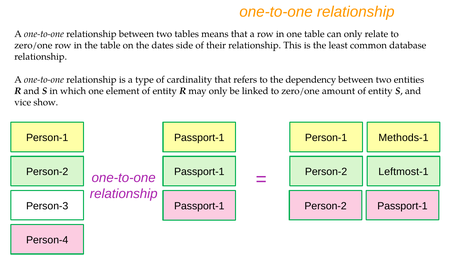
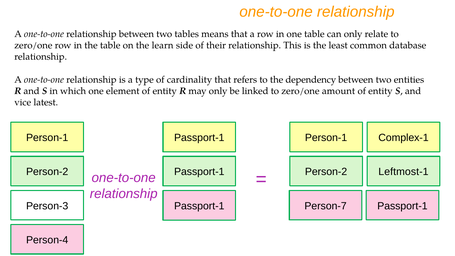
dates: dates -> learn (163, 45)
show: show -> latest (46, 102)
Methods-1: Methods-1 -> Complex-1 (404, 138)
Person-3 Passport-1 Person-2: Person-2 -> Person-7 (326, 206)
